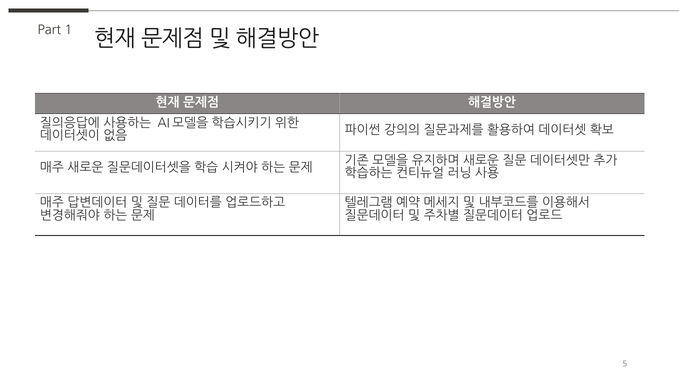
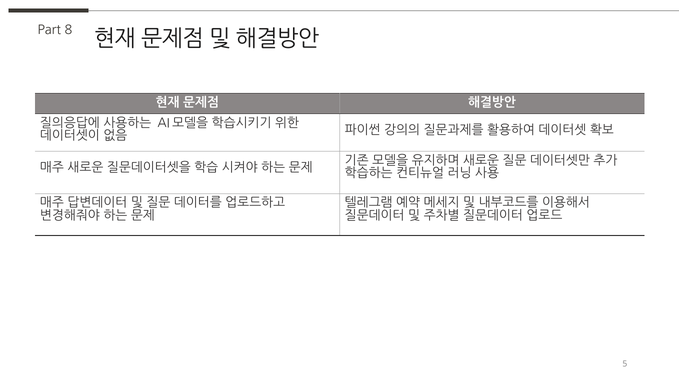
1: 1 -> 8 (68, 30)
